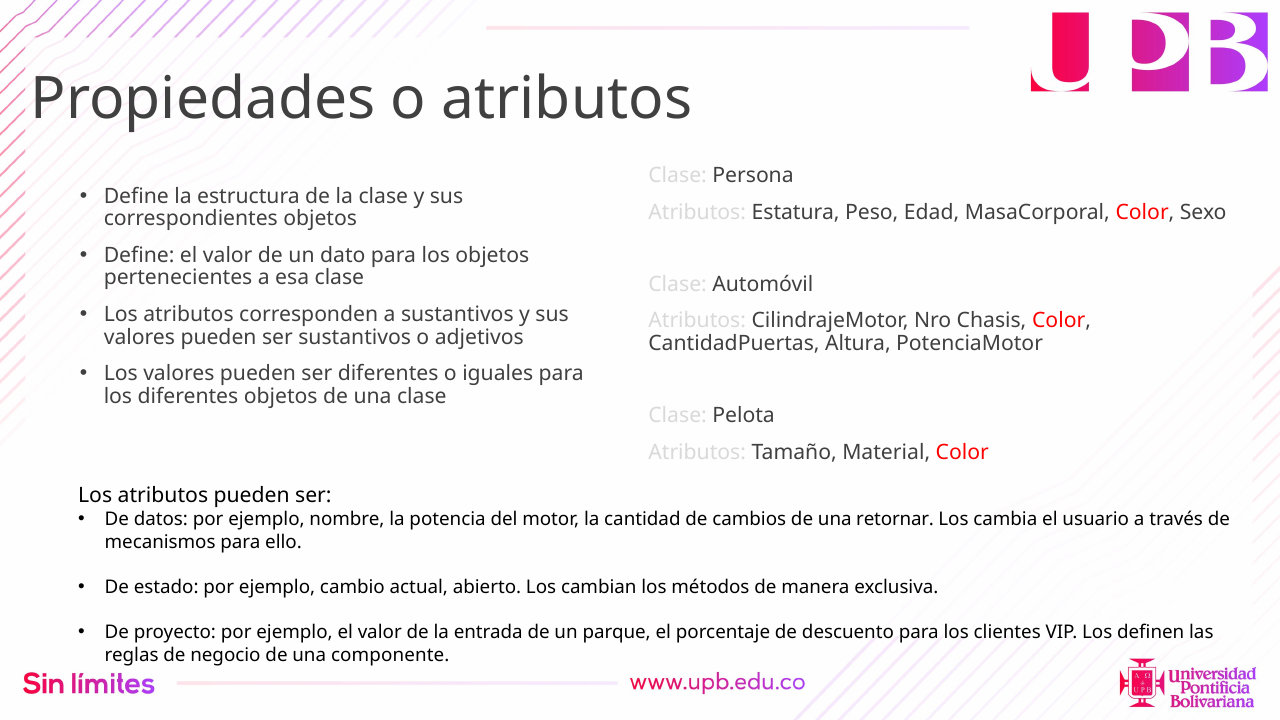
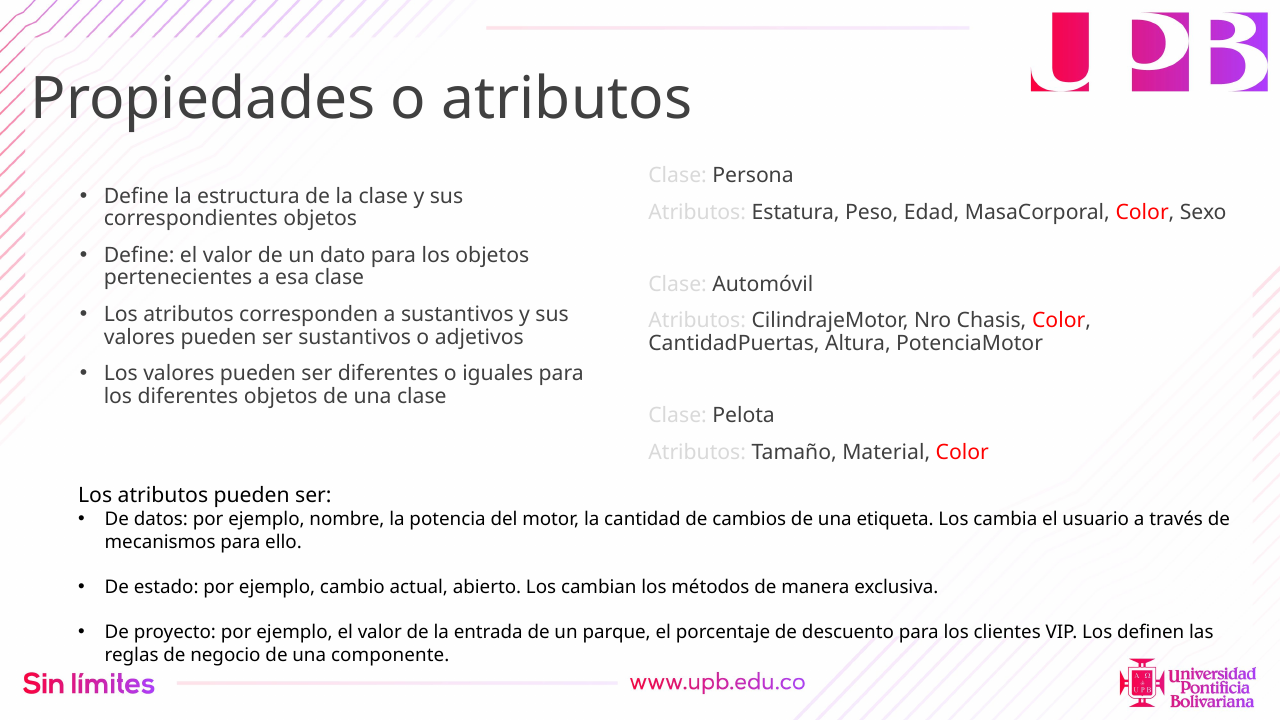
retornar: retornar -> etiqueta (895, 520)
